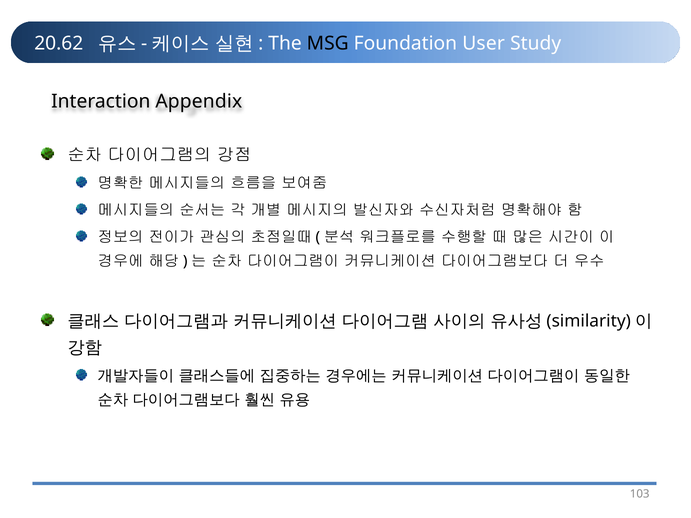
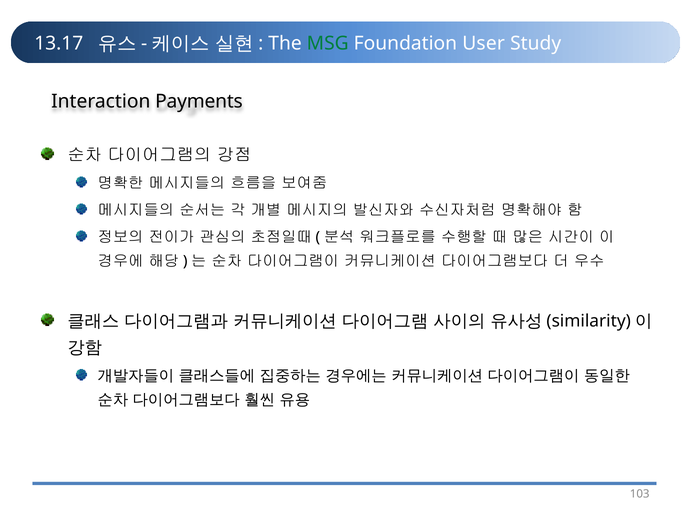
20.62: 20.62 -> 13.17 (59, 43)
MSG colour: black -> green (328, 43)
Appendix: Appendix -> Payments (199, 101)
